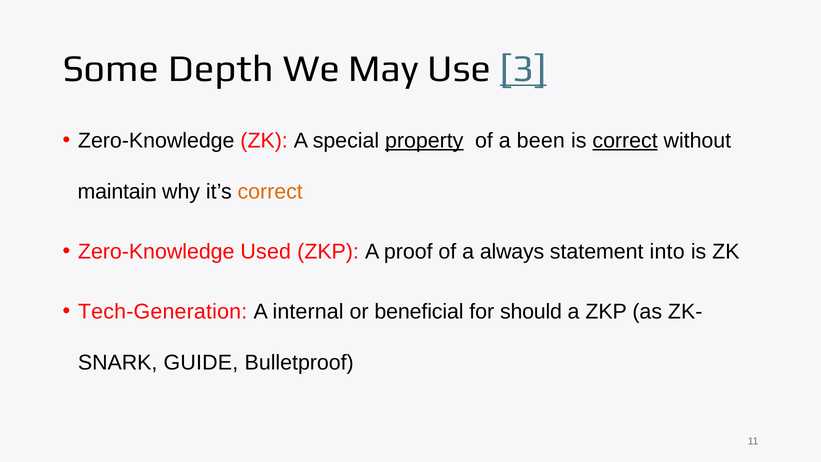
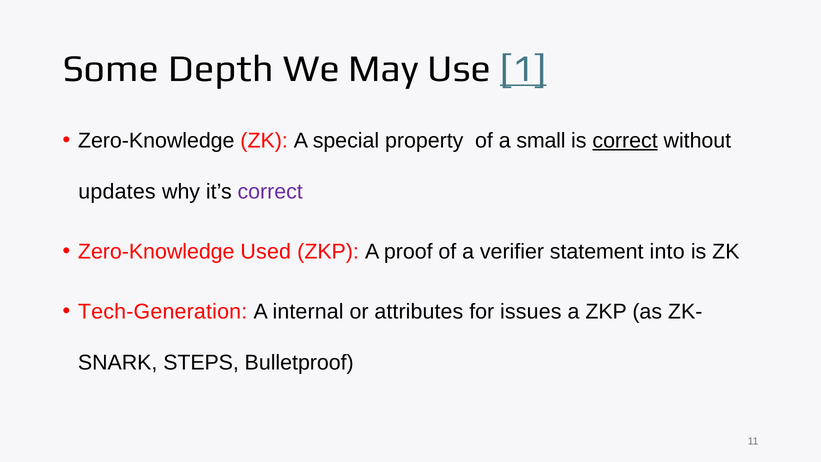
3: 3 -> 1 (523, 69)
property underline: present -> none (424, 140)
been: been -> small (541, 140)
maintain: maintain -> updates (117, 192)
correct colour: orange -> purple (270, 192)
always: always -> verifier (512, 252)
beneficial: beneficial -> attributes (419, 311)
should: should -> issues (531, 311)
GUIDE: GUIDE -> STEPS (201, 363)
